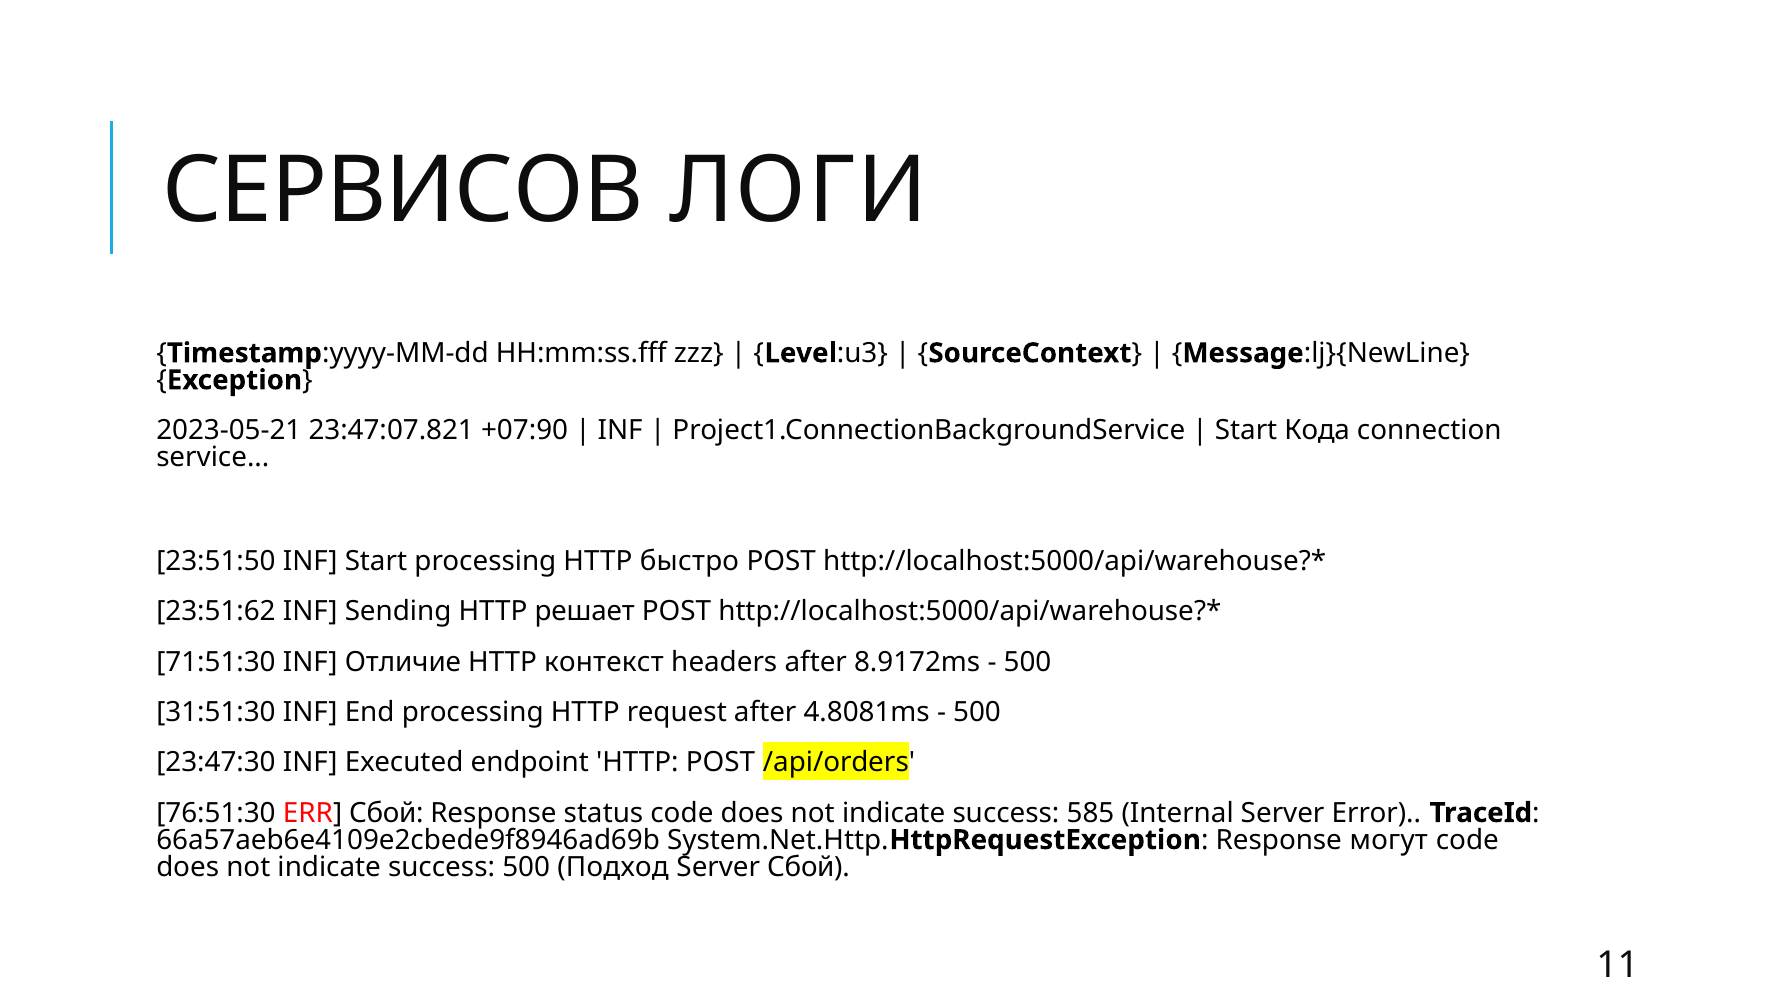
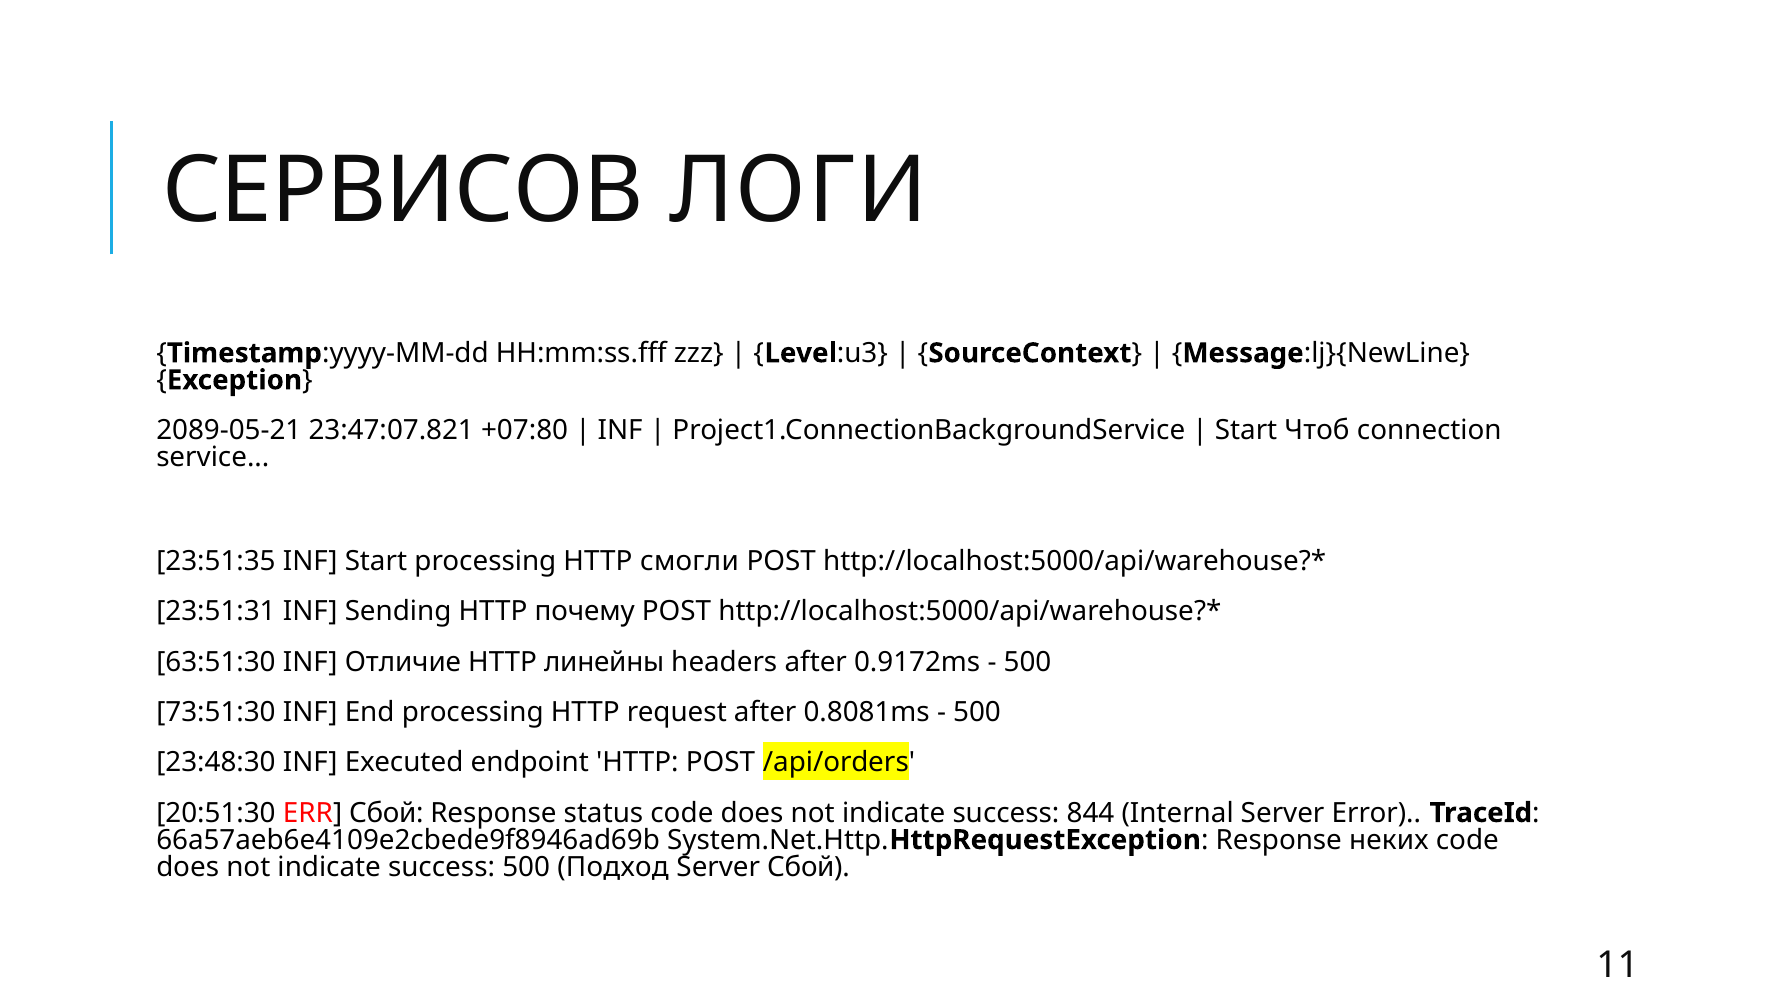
2023-05-21: 2023-05-21 -> 2089-05-21 (229, 430)
+07:90: +07:90 -> +07:80 (525, 430)
Кода: Кода -> Чтоб (1317, 430)
23:51:50: 23:51:50 -> 23:51:35 (216, 561)
быстро: быстро -> смогли (689, 561)
23:51:62: 23:51:62 -> 23:51:31 (216, 611)
решает: решает -> почему (585, 611)
71:51:30: 71:51:30 -> 63:51:30 (216, 662)
контекст: контекст -> линейны (604, 662)
8.9172ms: 8.9172ms -> 0.9172ms (917, 662)
31:51:30: 31:51:30 -> 73:51:30 (216, 712)
4.8081ms: 4.8081ms -> 0.8081ms (867, 712)
23:47:30: 23:47:30 -> 23:48:30 (216, 762)
76:51:30: 76:51:30 -> 20:51:30 (216, 813)
585: 585 -> 844 (1090, 813)
могут: могут -> неких (1389, 840)
